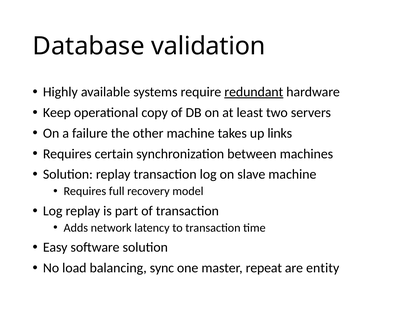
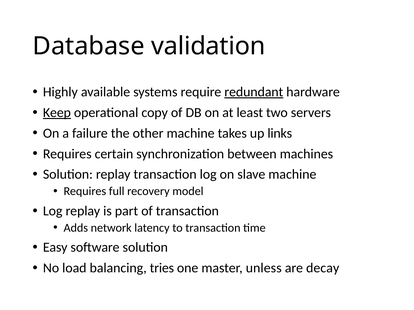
Keep underline: none -> present (57, 113)
sync: sync -> tries (162, 268)
repeat: repeat -> unless (264, 268)
entity: entity -> decay (323, 268)
